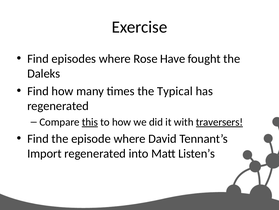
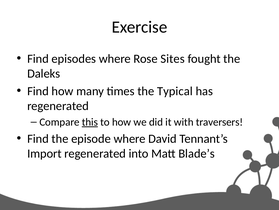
Have: Have -> Sites (173, 59)
traversers underline: present -> none (219, 122)
Listen’s: Listen’s -> Blade’s (197, 153)
